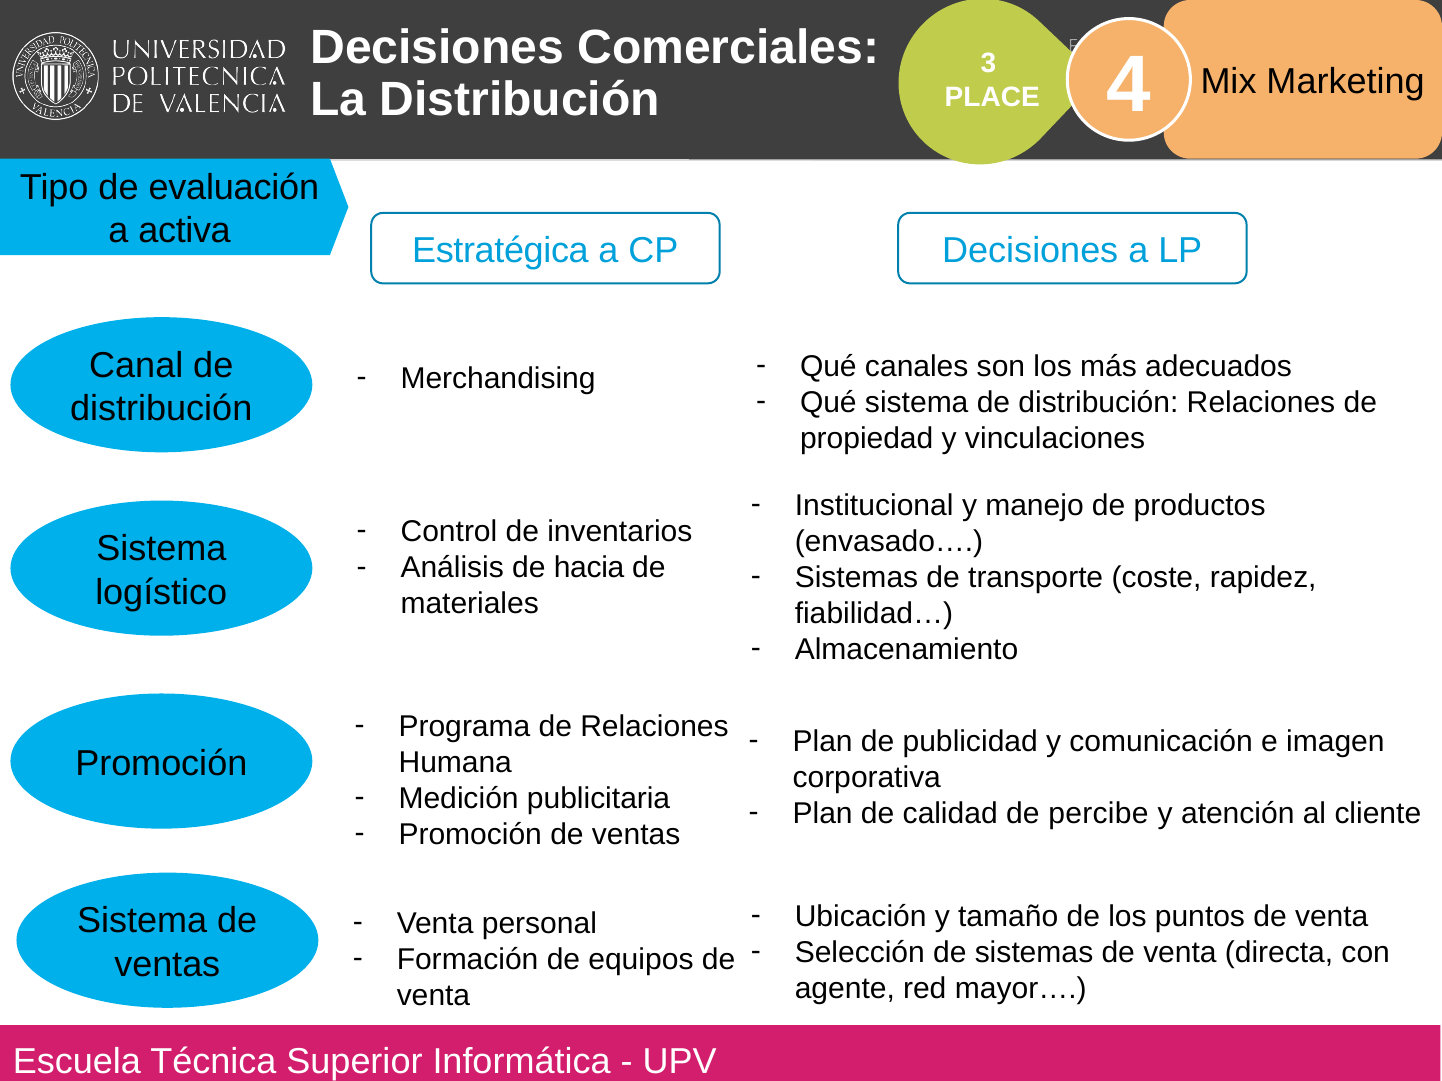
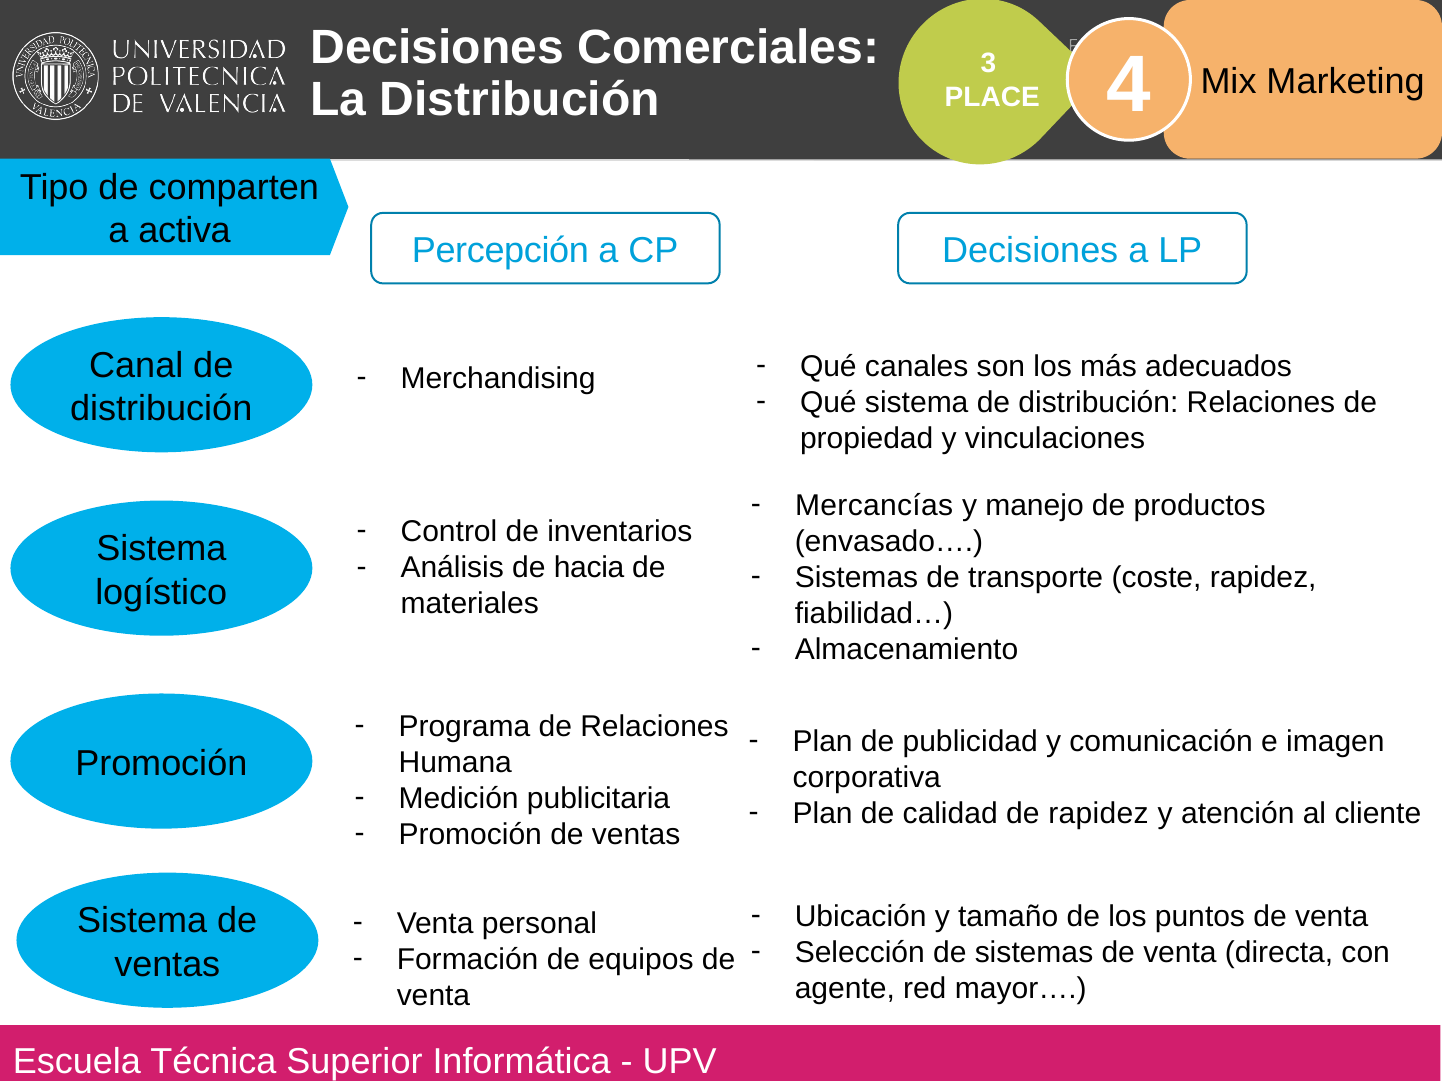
evaluación: evaluación -> comparten (234, 188)
Estratégica: Estratégica -> Percepción (500, 251)
Institucional: Institucional -> Mercancías (874, 506)
de percibe: percibe -> rapidez (1098, 814)
